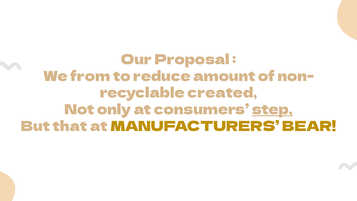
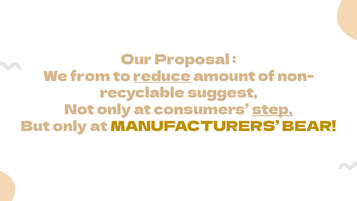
reduce underline: none -> present (162, 76)
created: created -> suggest (222, 93)
But that: that -> only (70, 126)
